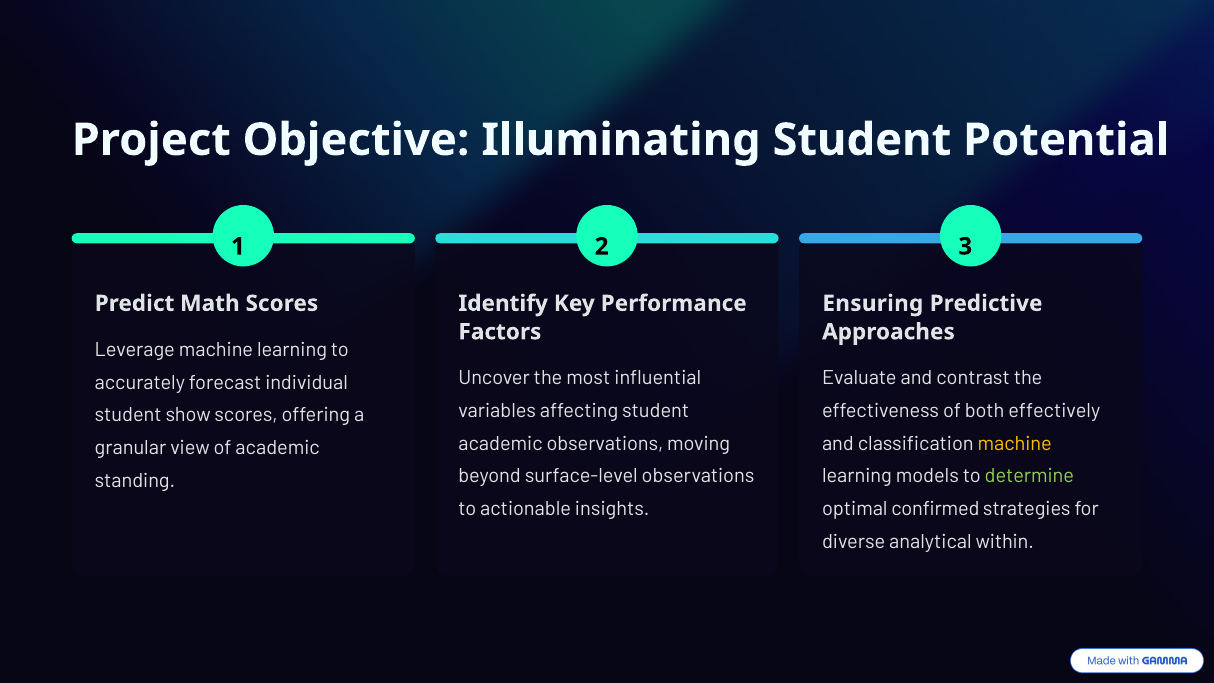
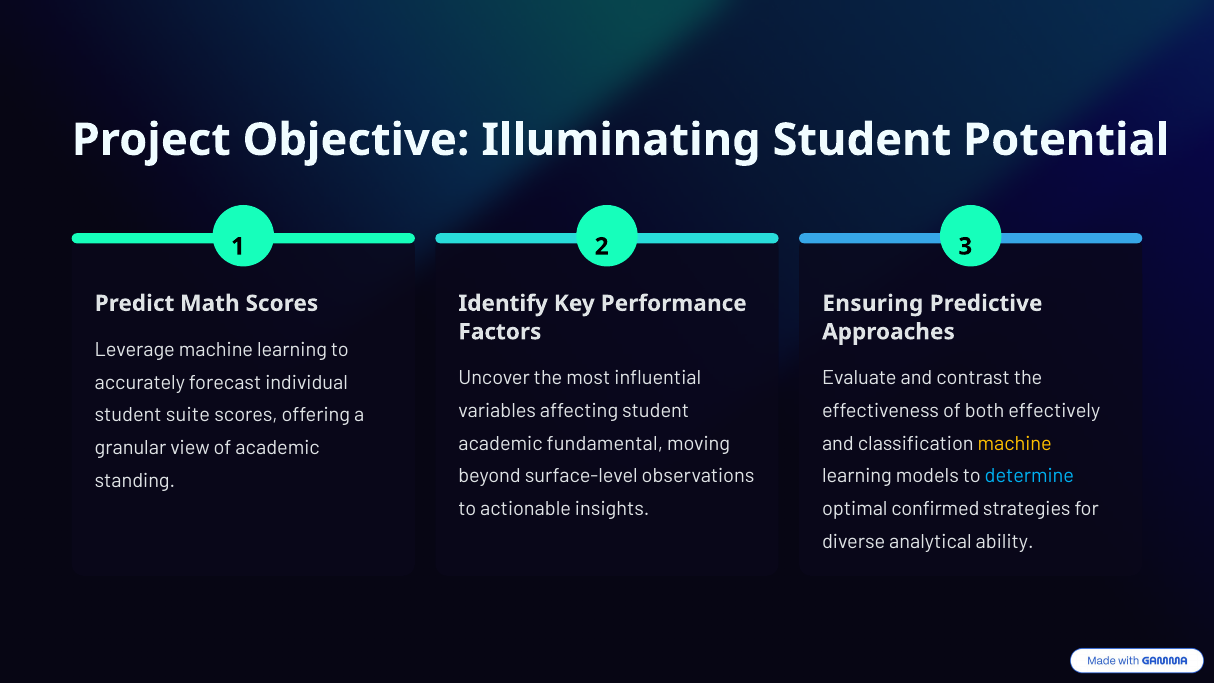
show: show -> suite (188, 415)
academic observations: observations -> fundamental (605, 444)
determine colour: light green -> light blue (1029, 476)
within: within -> ability (1005, 542)
